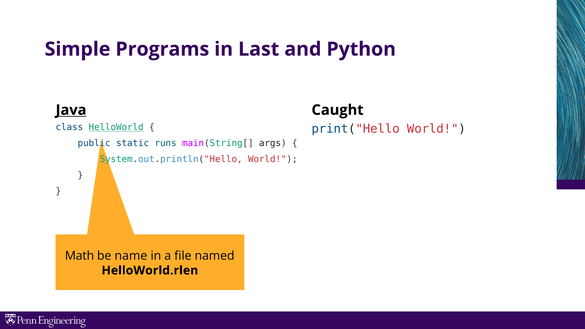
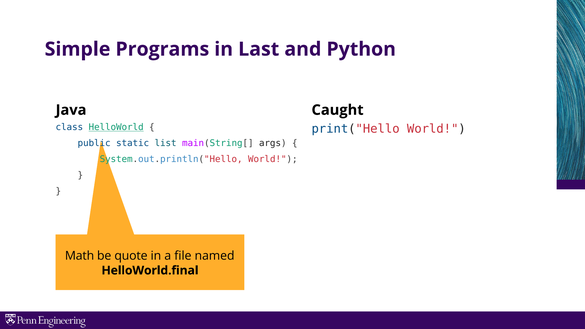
Java underline: present -> none (71, 110)
runs: runs -> list (166, 143)
name: name -> quote (131, 256)
HelloWorld.rlen: HelloWorld.rlen -> HelloWorld.final (150, 270)
